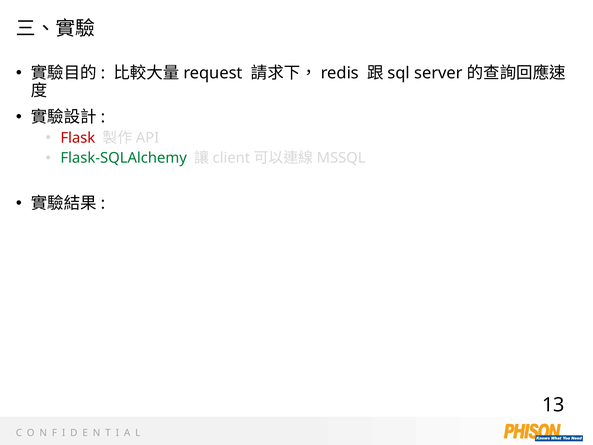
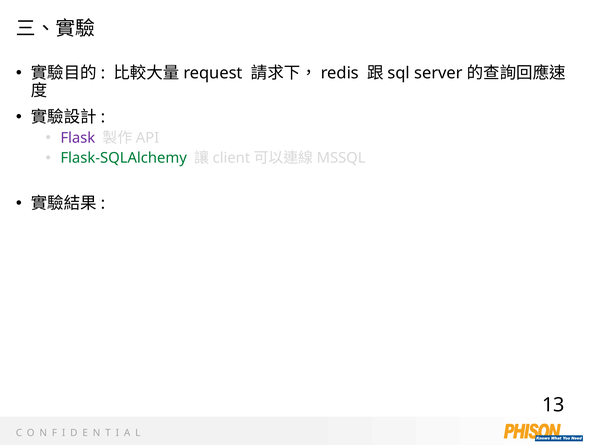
Flask colour: red -> purple (78, 138)
